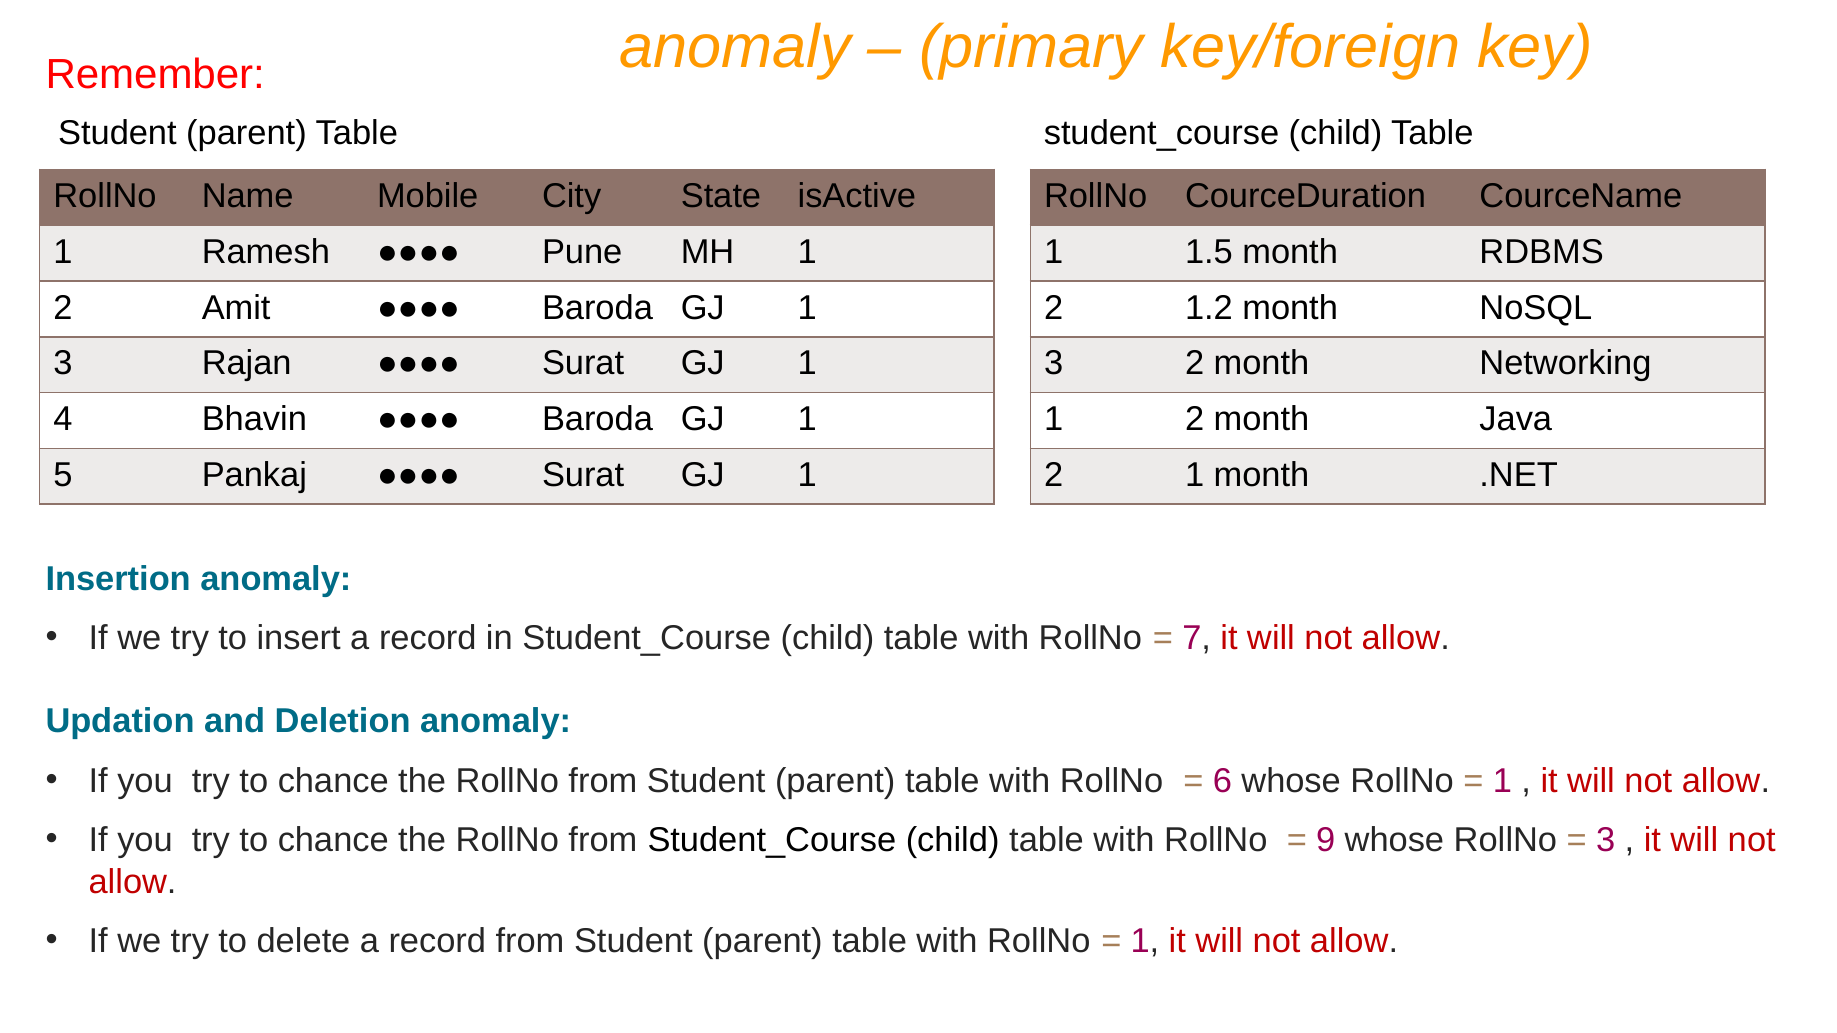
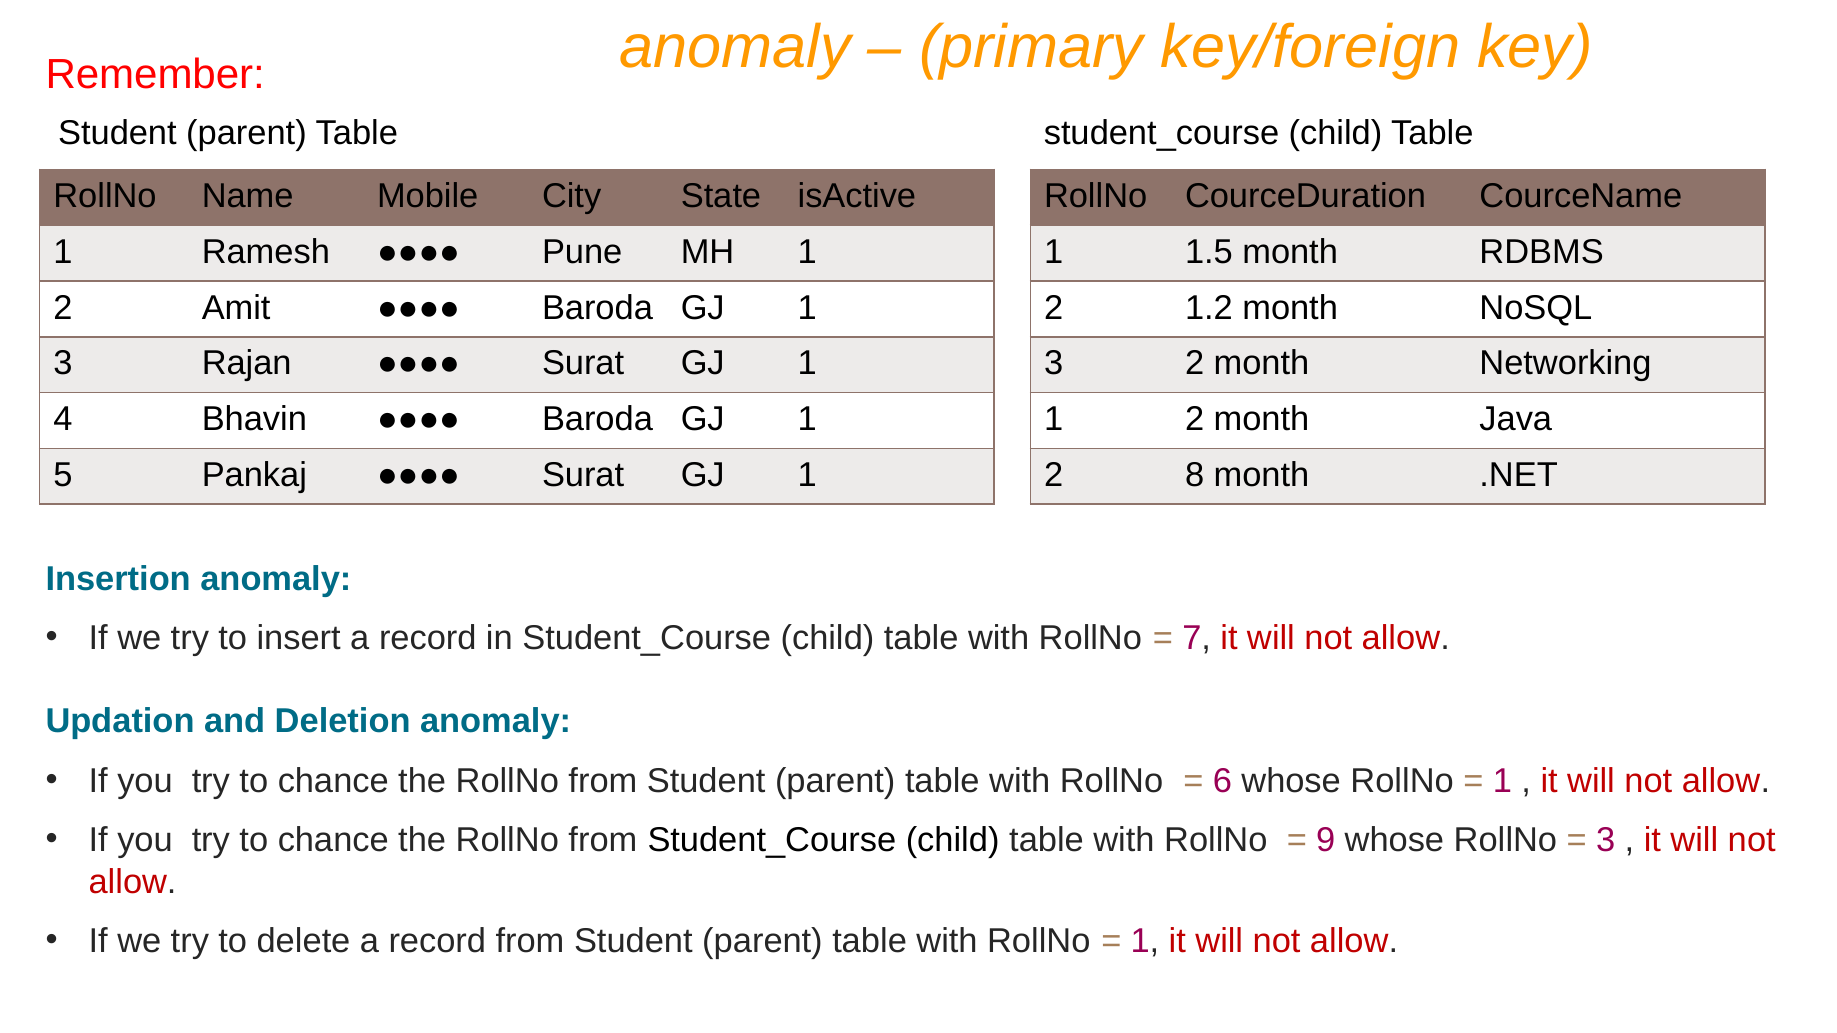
2 1: 1 -> 8 (1195, 475)
